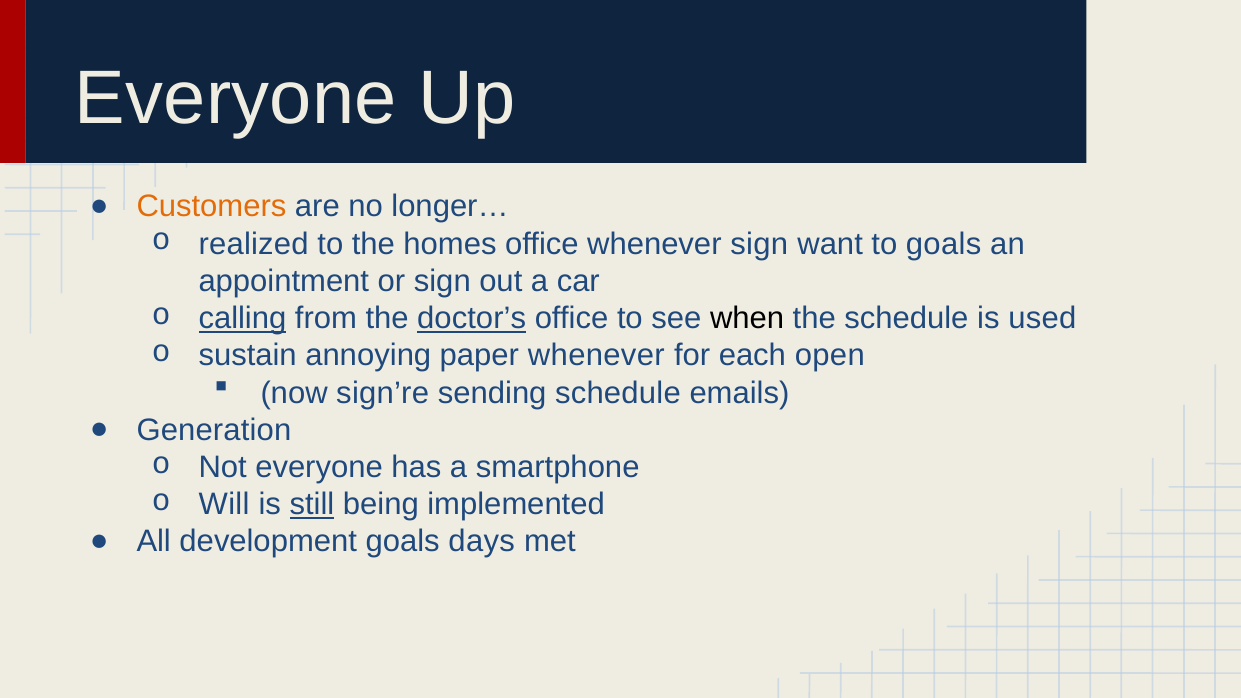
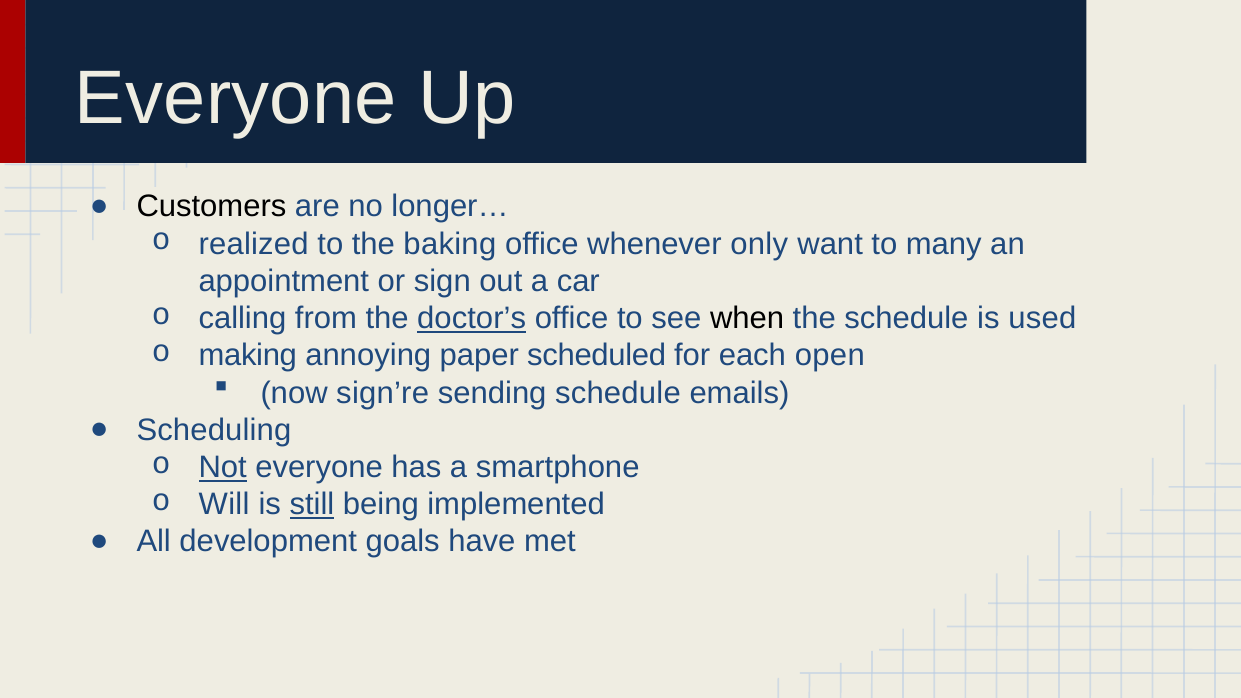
Customers colour: orange -> black (211, 207)
homes: homes -> baking (450, 244)
whenever sign: sign -> only (759, 244)
to goals: goals -> many (944, 244)
calling underline: present -> none (242, 318)
sustain: sustain -> making (248, 356)
paper whenever: whenever -> scheduled (597, 356)
Generation: Generation -> Scheduling (214, 430)
Not underline: none -> present (223, 467)
days: days -> have (482, 542)
